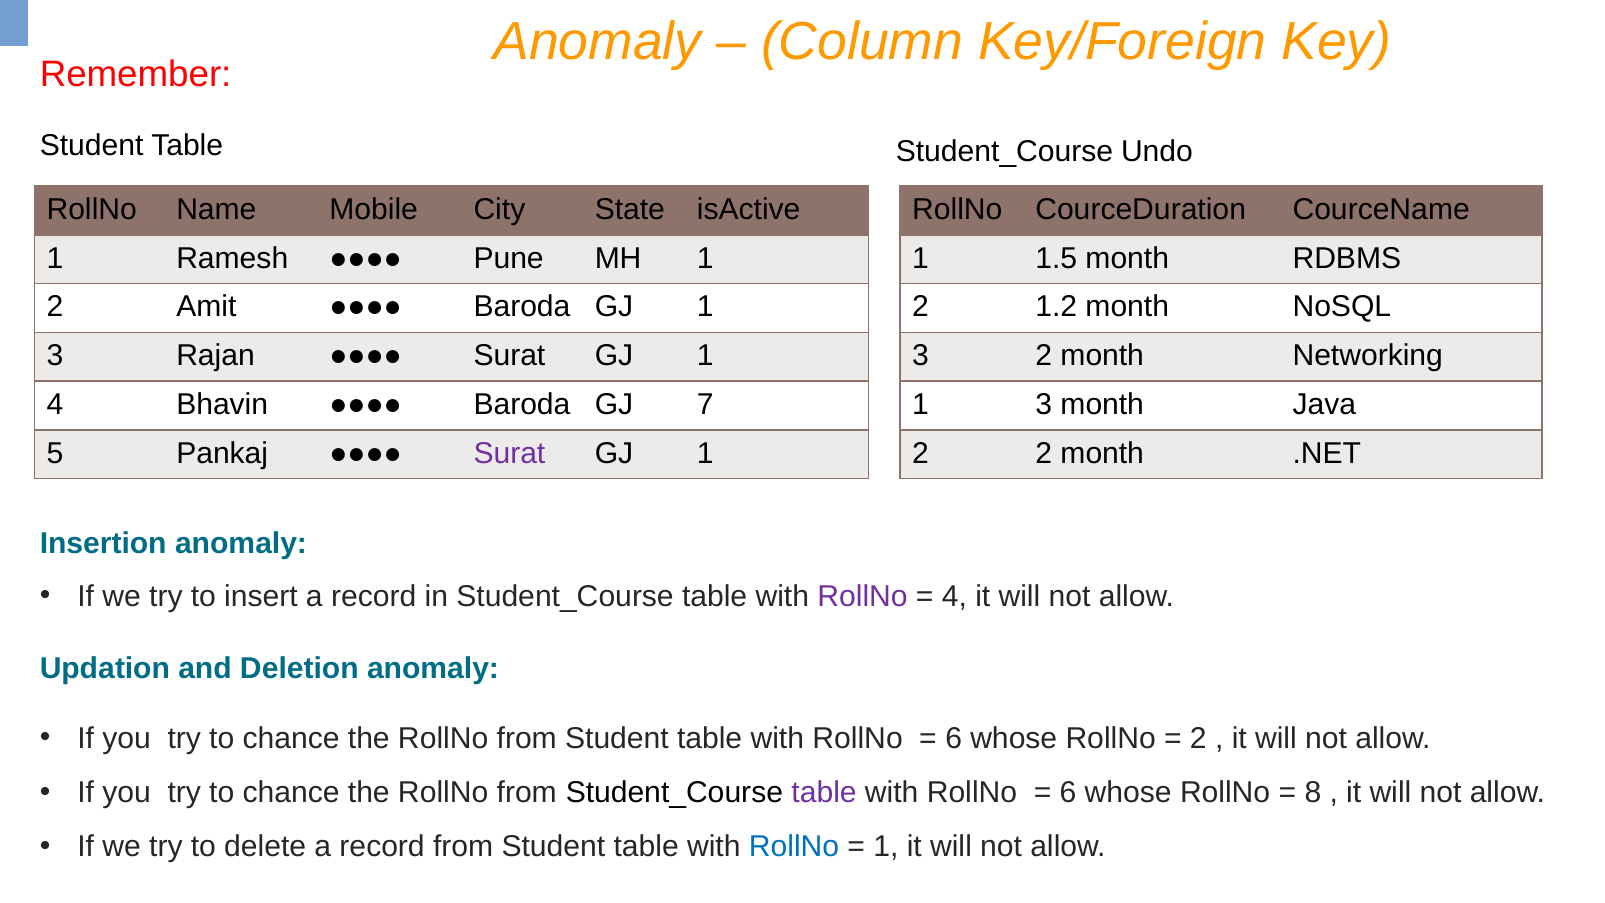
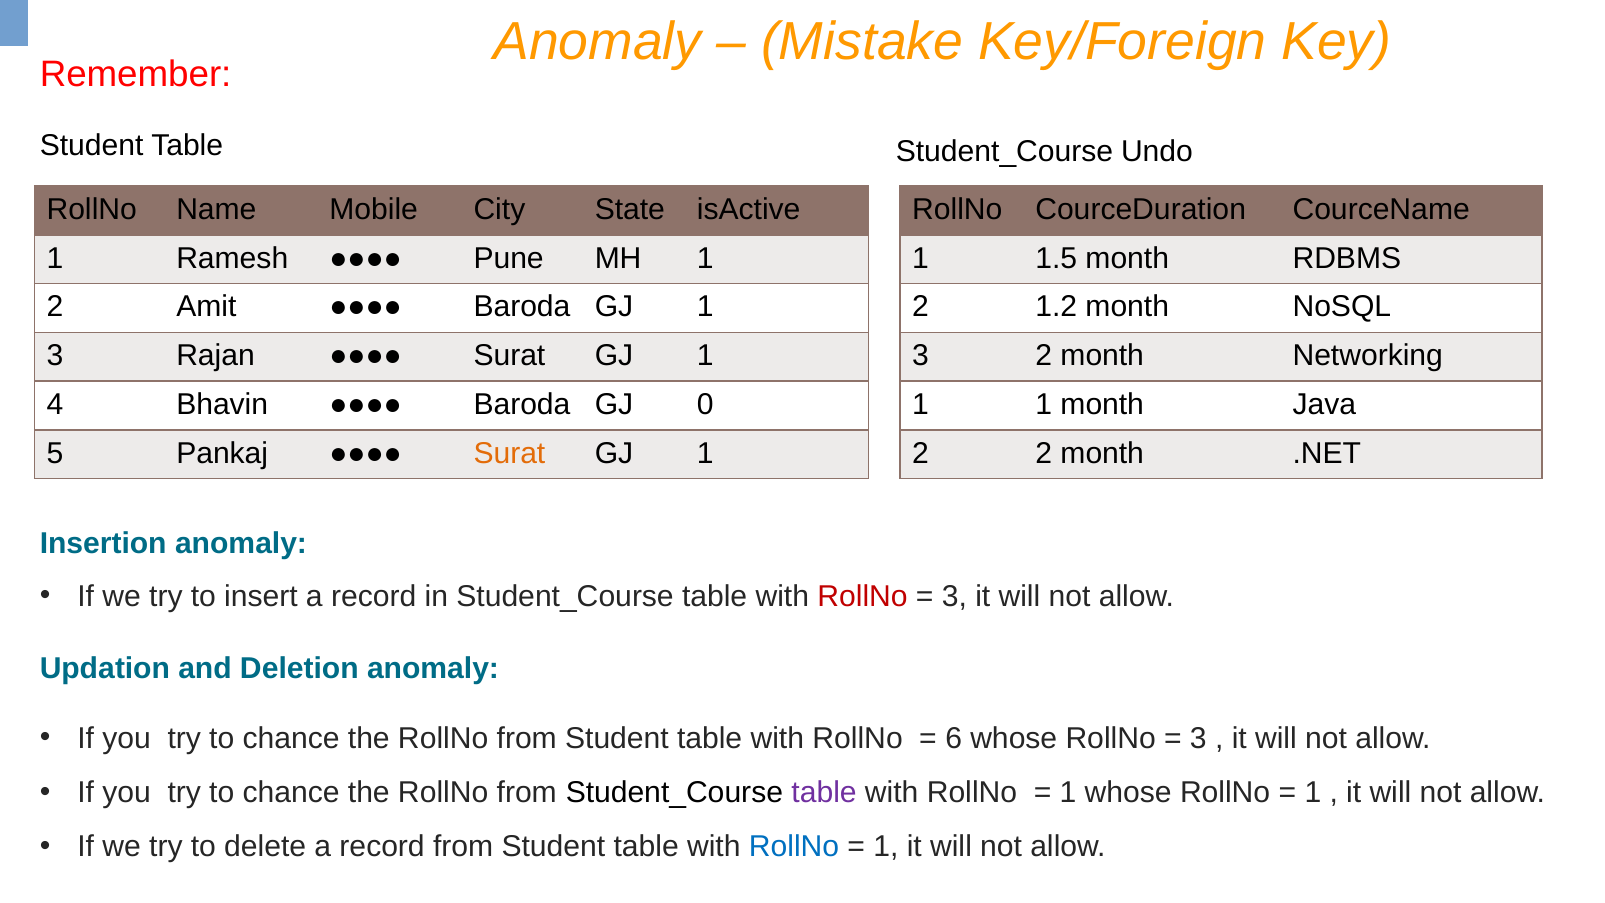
Column: Column -> Mistake (862, 42)
7: 7 -> 0 (705, 404)
3: 3 -> 1 (1044, 404)
Surat colour: purple -> orange (509, 453)
RollNo colour: purple -> red (863, 596)
4: 4 -> 3 (954, 596)
2: 2 -> 3 (1198, 738)
6: 6 -> 1 (1068, 793)
8: 8 -> 1 (1313, 793)
